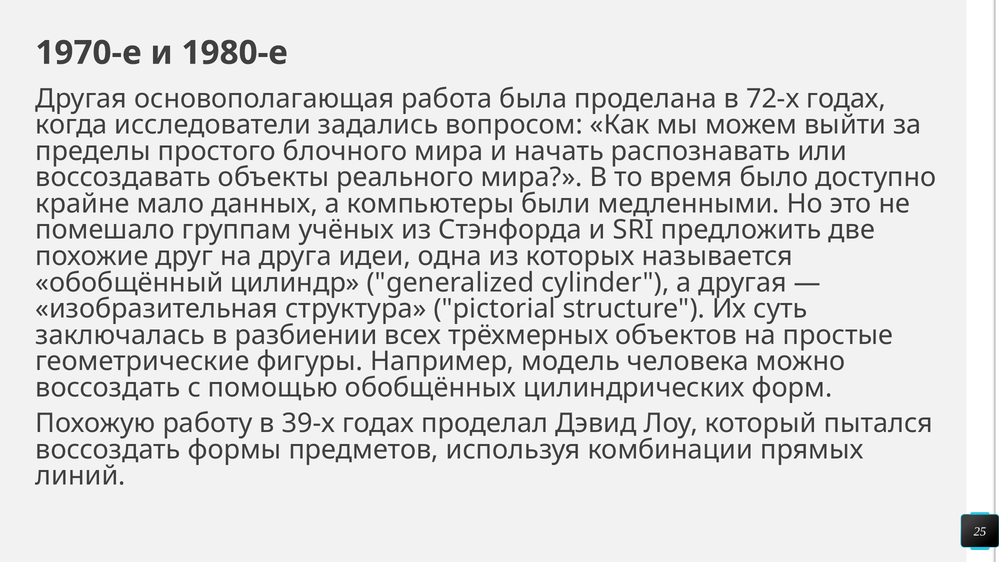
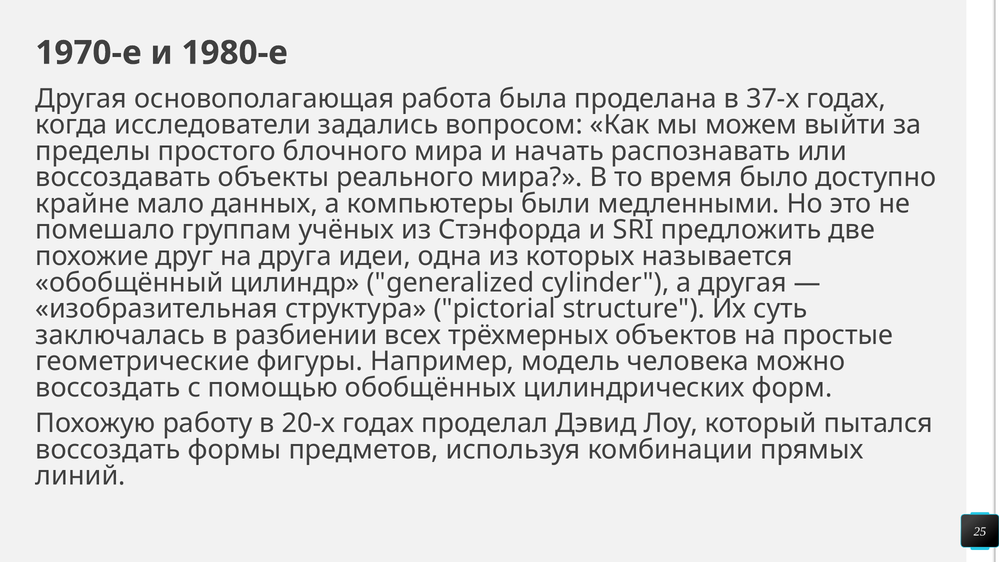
72-х: 72-х -> 37-х (773, 99)
39-х: 39-х -> 20-х (308, 423)
